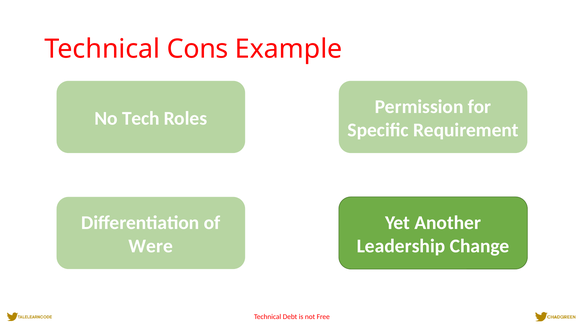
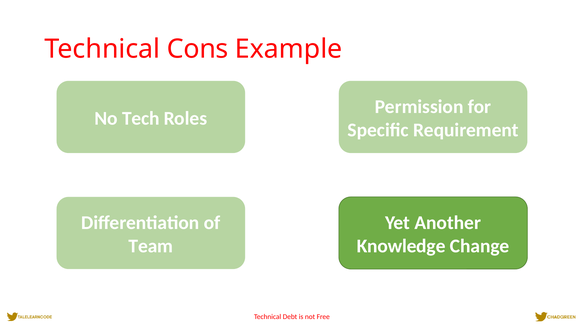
Were: Were -> Team (151, 246)
Leadership: Leadership -> Knowledge (401, 246)
